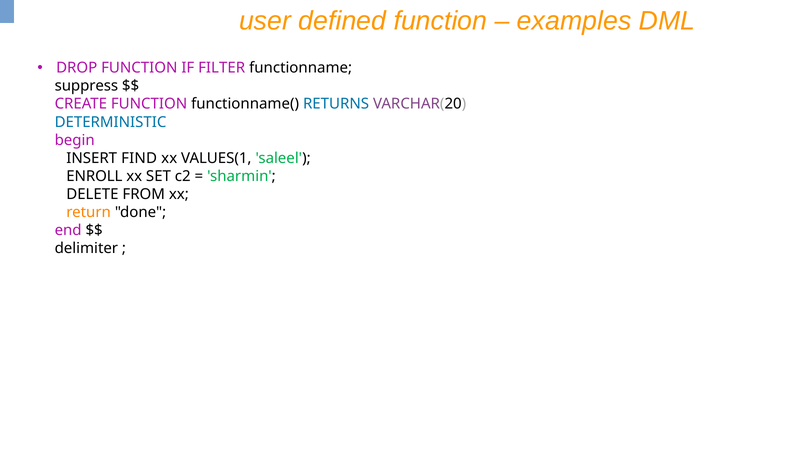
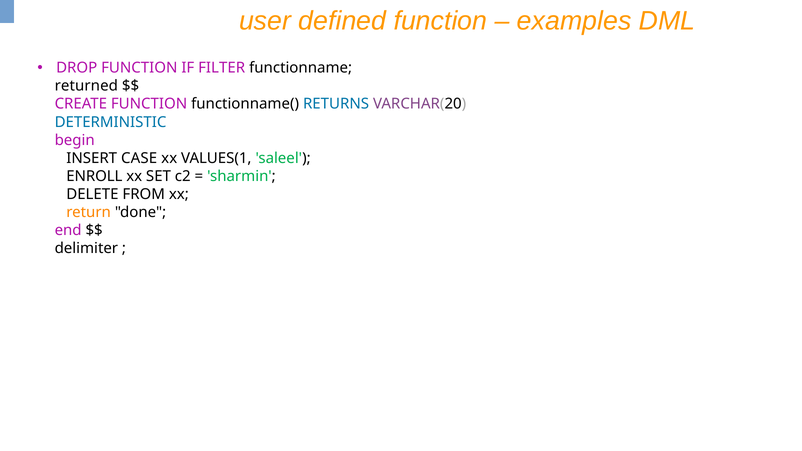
suppress: suppress -> returned (86, 86)
FIND: FIND -> CASE (139, 158)
